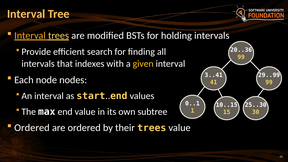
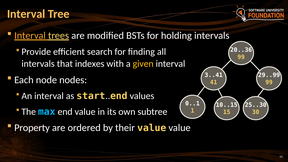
max colour: white -> light blue (47, 112)
Ordered: Ordered -> Property (32, 128)
their trees: trees -> value (152, 128)
